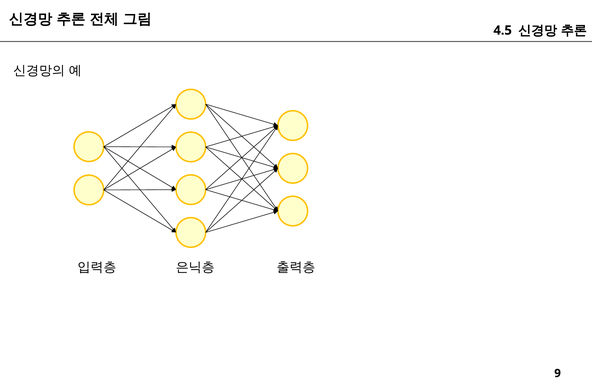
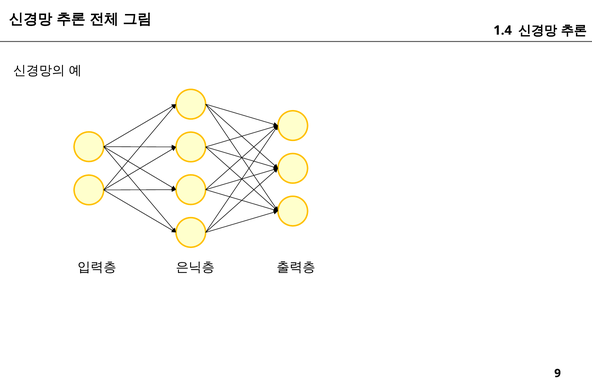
4.5: 4.5 -> 1.4 (503, 30)
